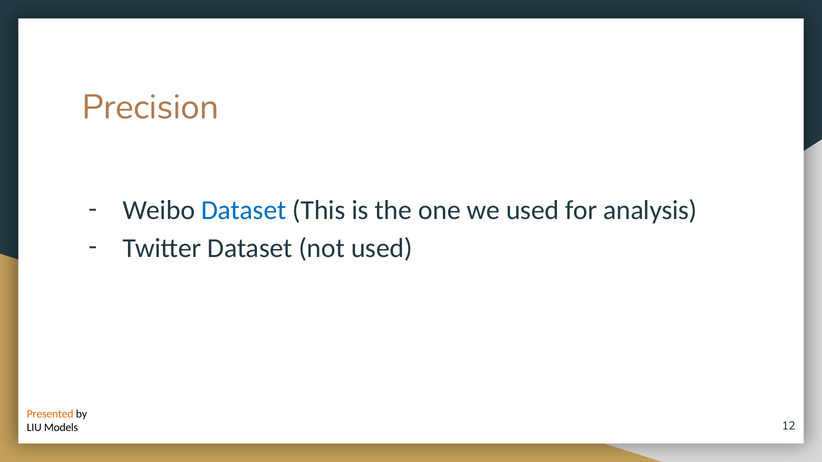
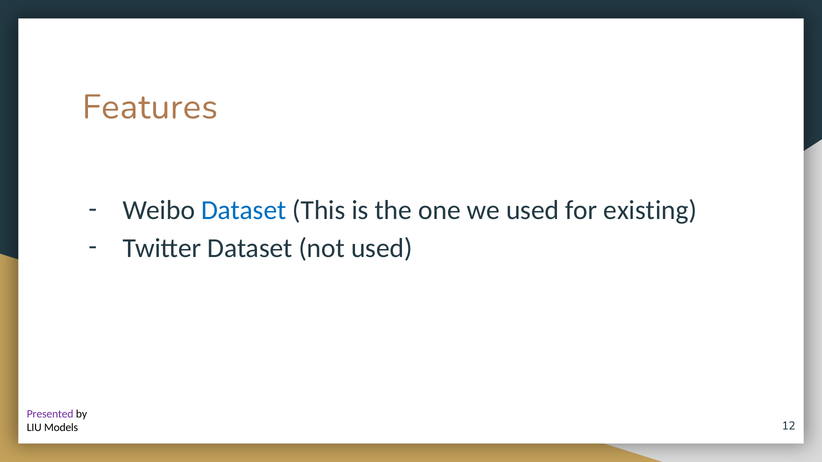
Precision: Precision -> Features (150, 107)
analysis: analysis -> existing (650, 210)
Presented colour: orange -> purple (50, 414)
